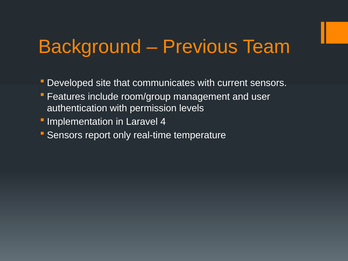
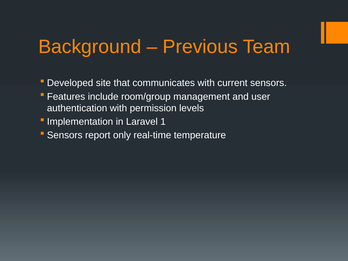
4: 4 -> 1 (163, 122)
